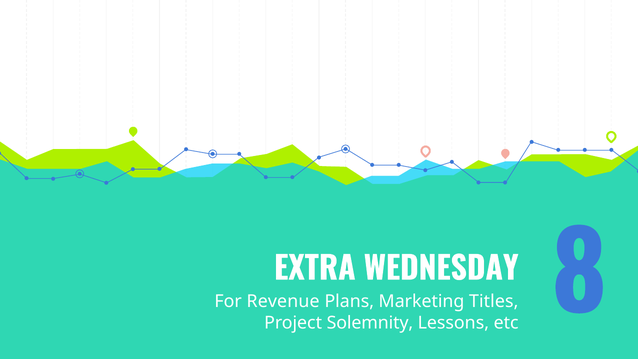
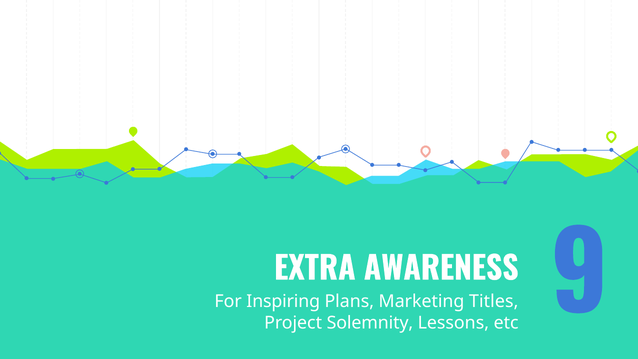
WEDNESDAY: WEDNESDAY -> AWARENESS (441, 269)
Revenue: Revenue -> Inspiring (283, 301)
8: 8 -> 9 (579, 277)
